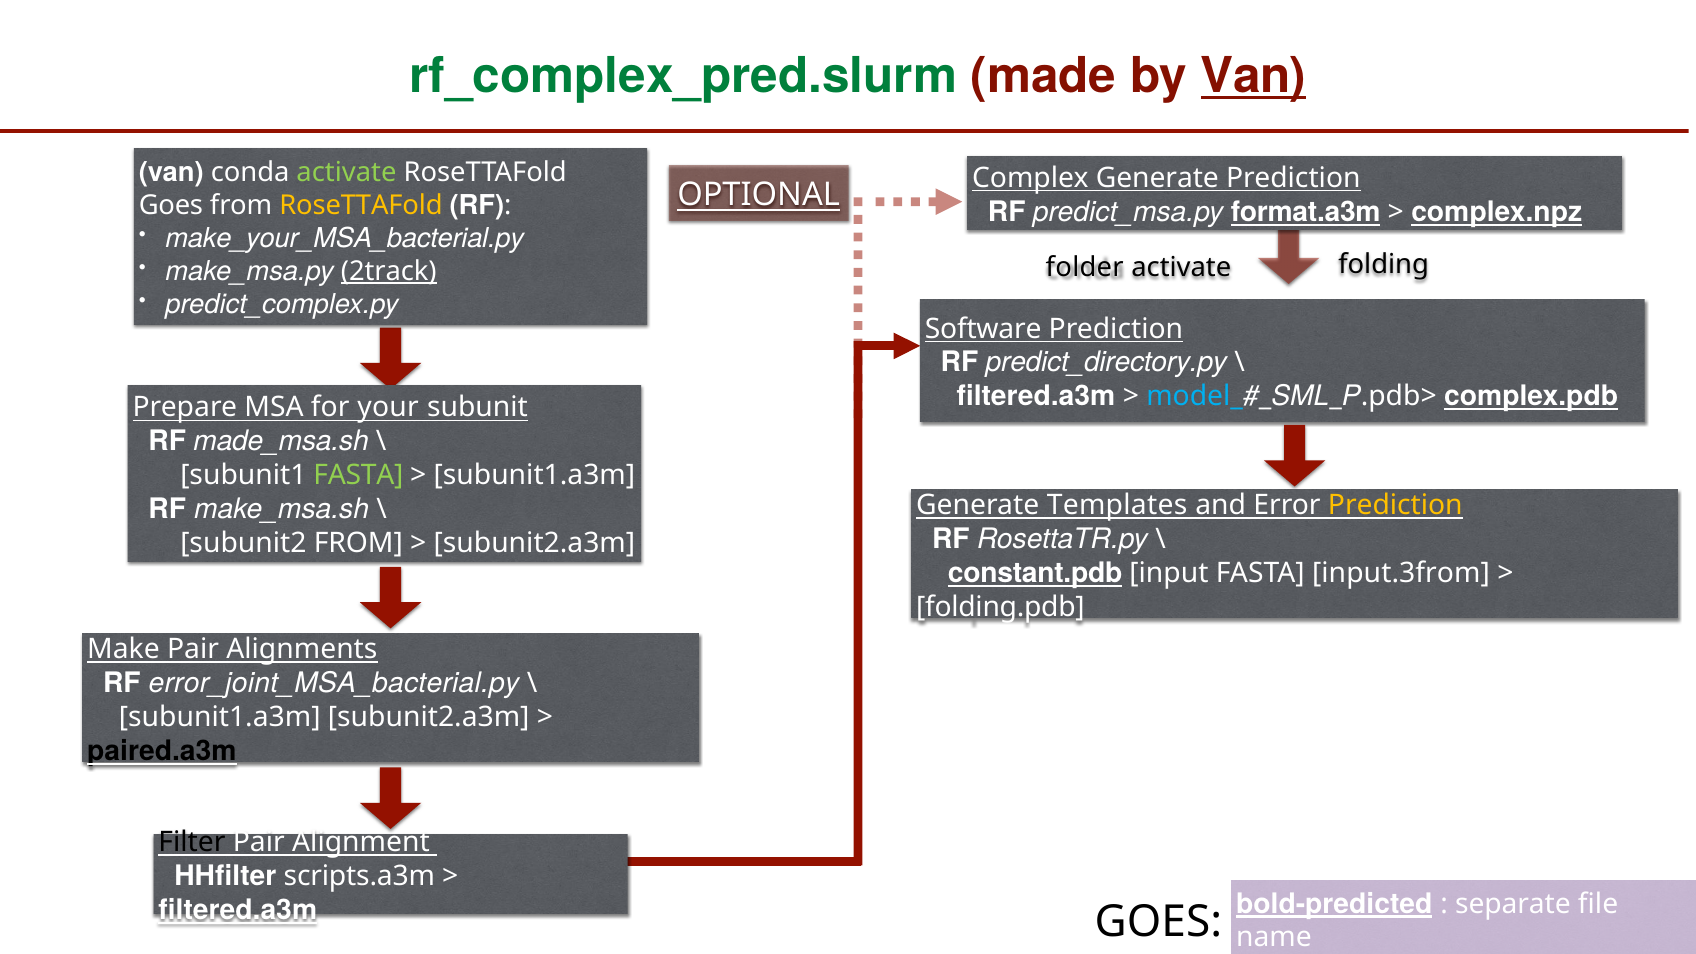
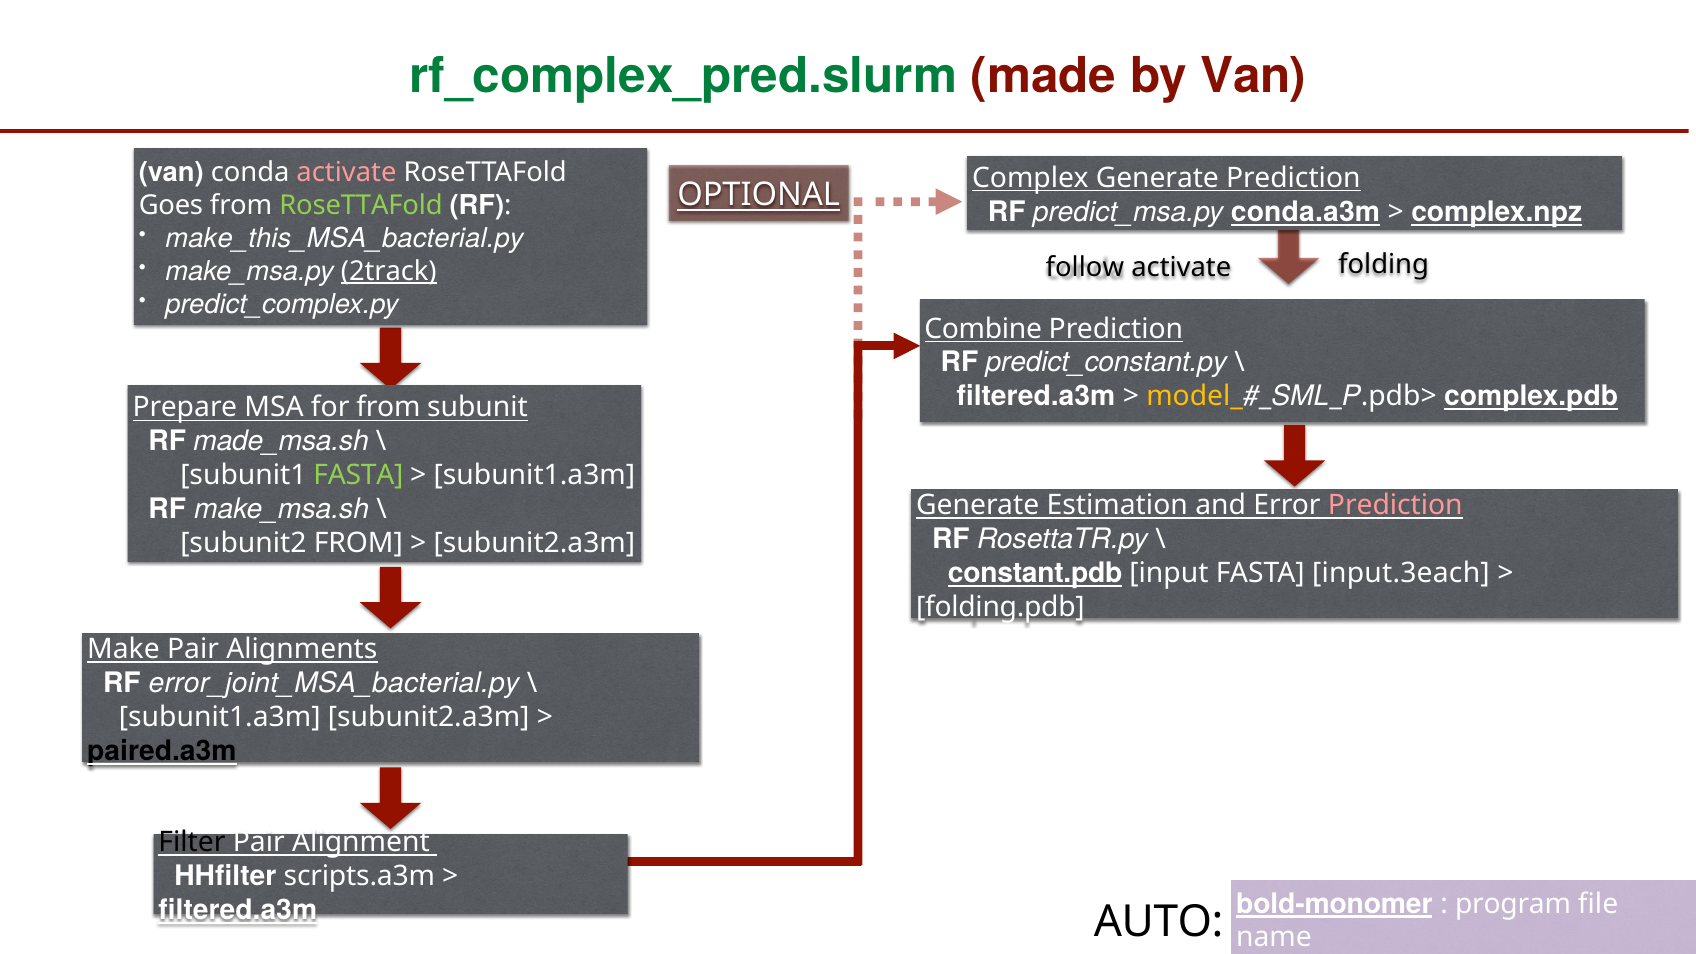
Van underline: present -> none (1253, 76)
activate colour: light green -> pink (347, 173)
RoseTTAFold colour: yellow -> light green (361, 206)
format.a3m: format.a3m -> conda.a3m (1305, 212)
make_your_MSA_bacterial.py: make_your_MSA_bacterial.py -> make_this_MSA_bacterial.py (345, 238)
folder: folder -> follow (1085, 268)
Software: Software -> Combine (983, 329)
predict_directory.py: predict_directory.py -> predict_constant.py (1106, 363)
model_ colour: light blue -> yellow (1195, 397)
for your: your -> from (388, 408)
Templates: Templates -> Estimation (1117, 505)
Prediction colour: yellow -> pink (1395, 505)
input.3from: input.3from -> input.3each (1401, 573)
bold-predicted: bold-predicted -> bold-monomer (1334, 904)
separate: separate -> program (1513, 904)
GOES: GOES -> AUTO (1159, 922)
